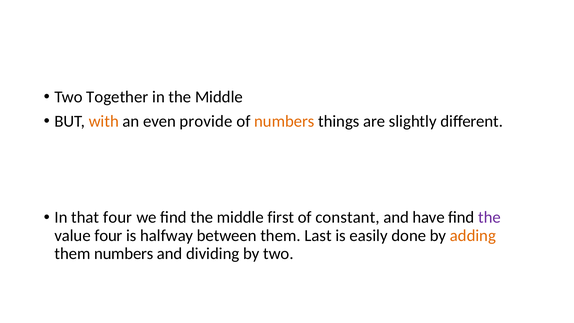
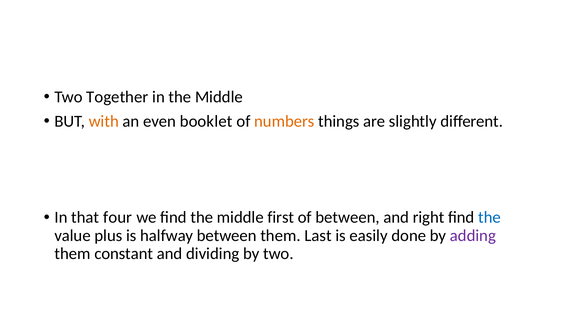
provide: provide -> booklet (206, 121)
of constant: constant -> between (348, 217)
have: have -> right (429, 217)
the colour: purple -> blue (489, 217)
value four: four -> plus (108, 235)
adding colour: orange -> purple (473, 235)
them numbers: numbers -> constant (124, 254)
